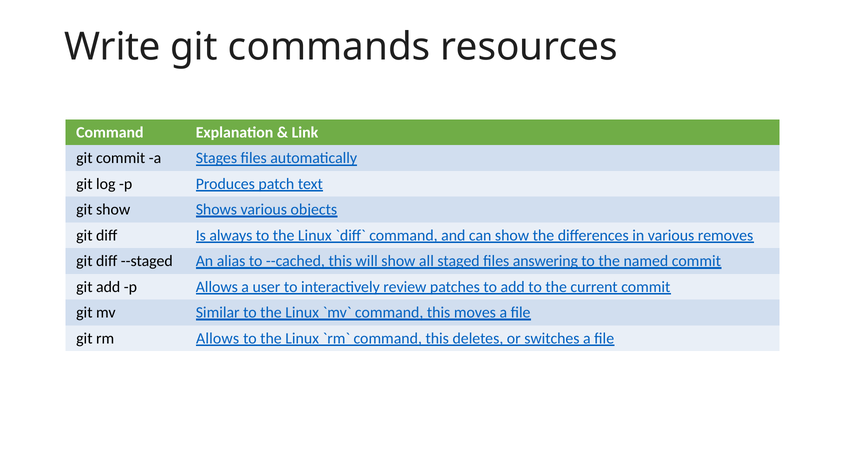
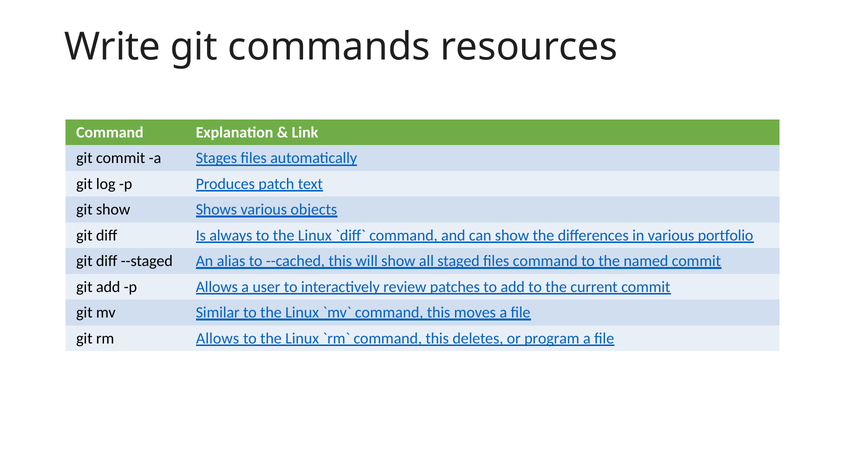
removes: removes -> portfolio (726, 235)
files answering: answering -> command (545, 261)
switches: switches -> program (552, 338)
